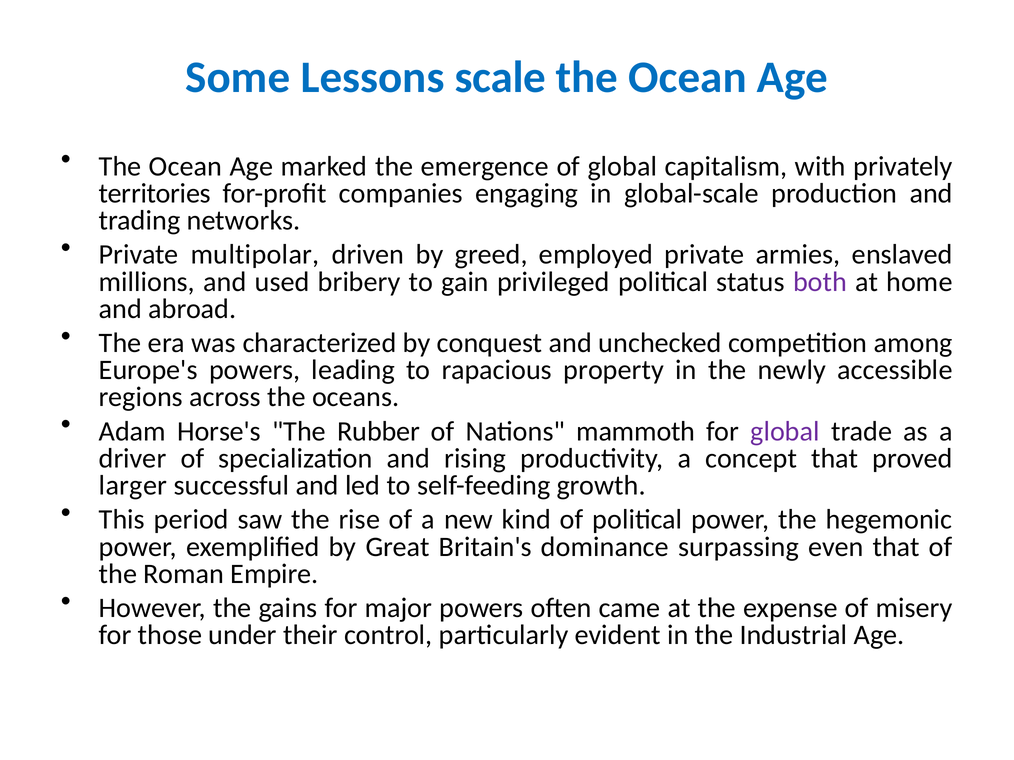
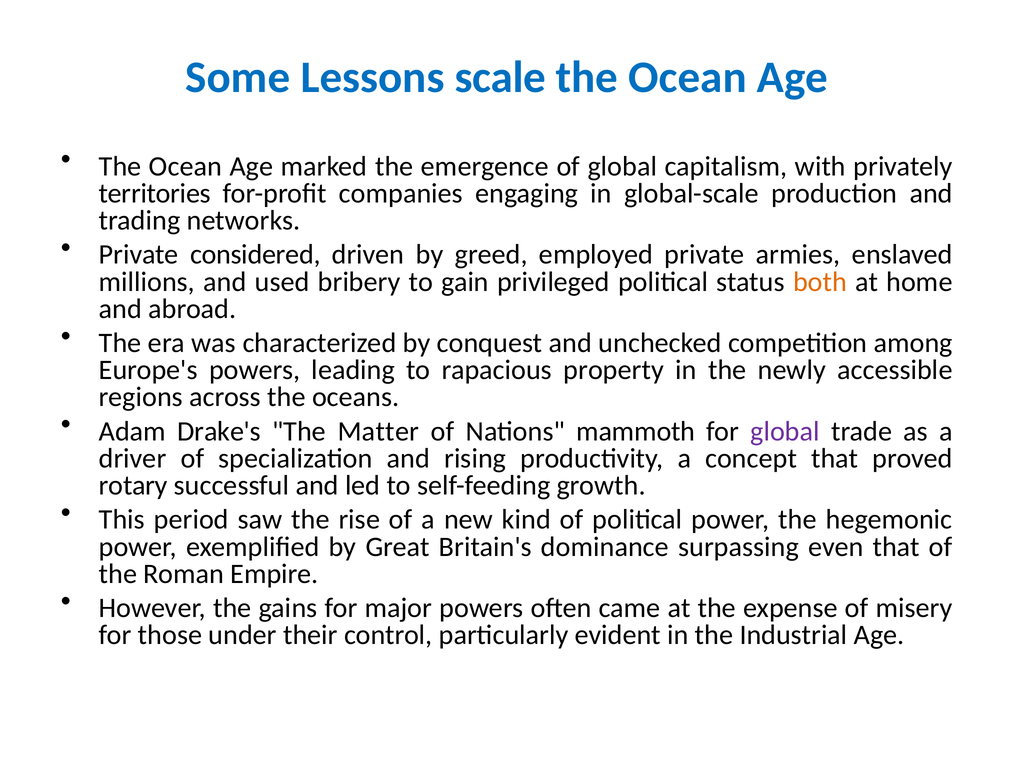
multipolar: multipolar -> considered (255, 255)
both colour: purple -> orange (820, 282)
Horse's: Horse's -> Drake's (219, 432)
Rubber: Rubber -> Matter (378, 432)
larger: larger -> rotary (133, 486)
